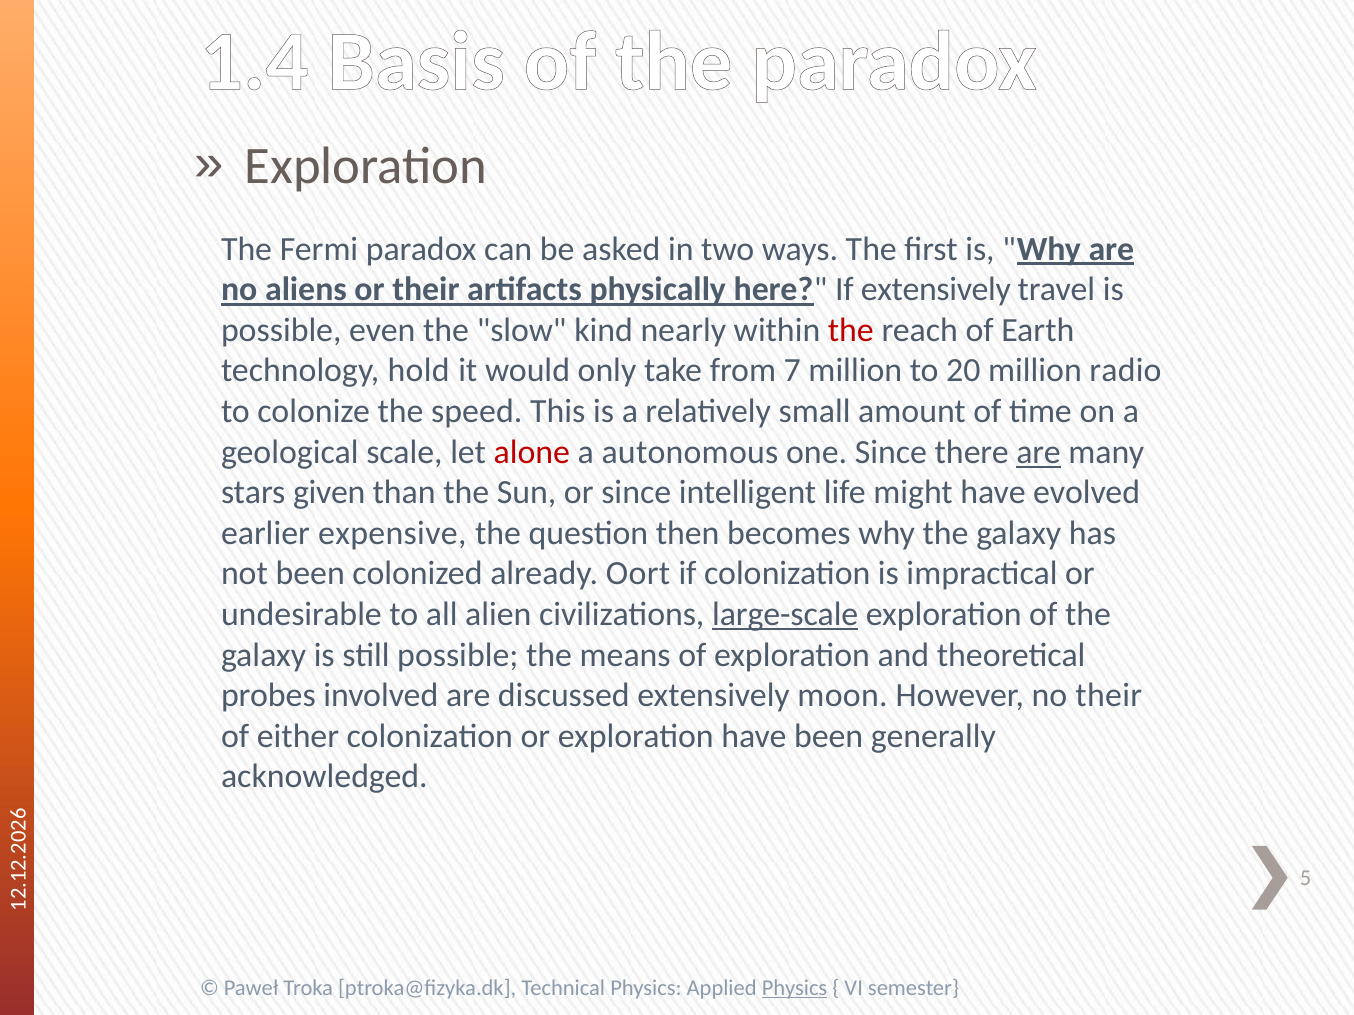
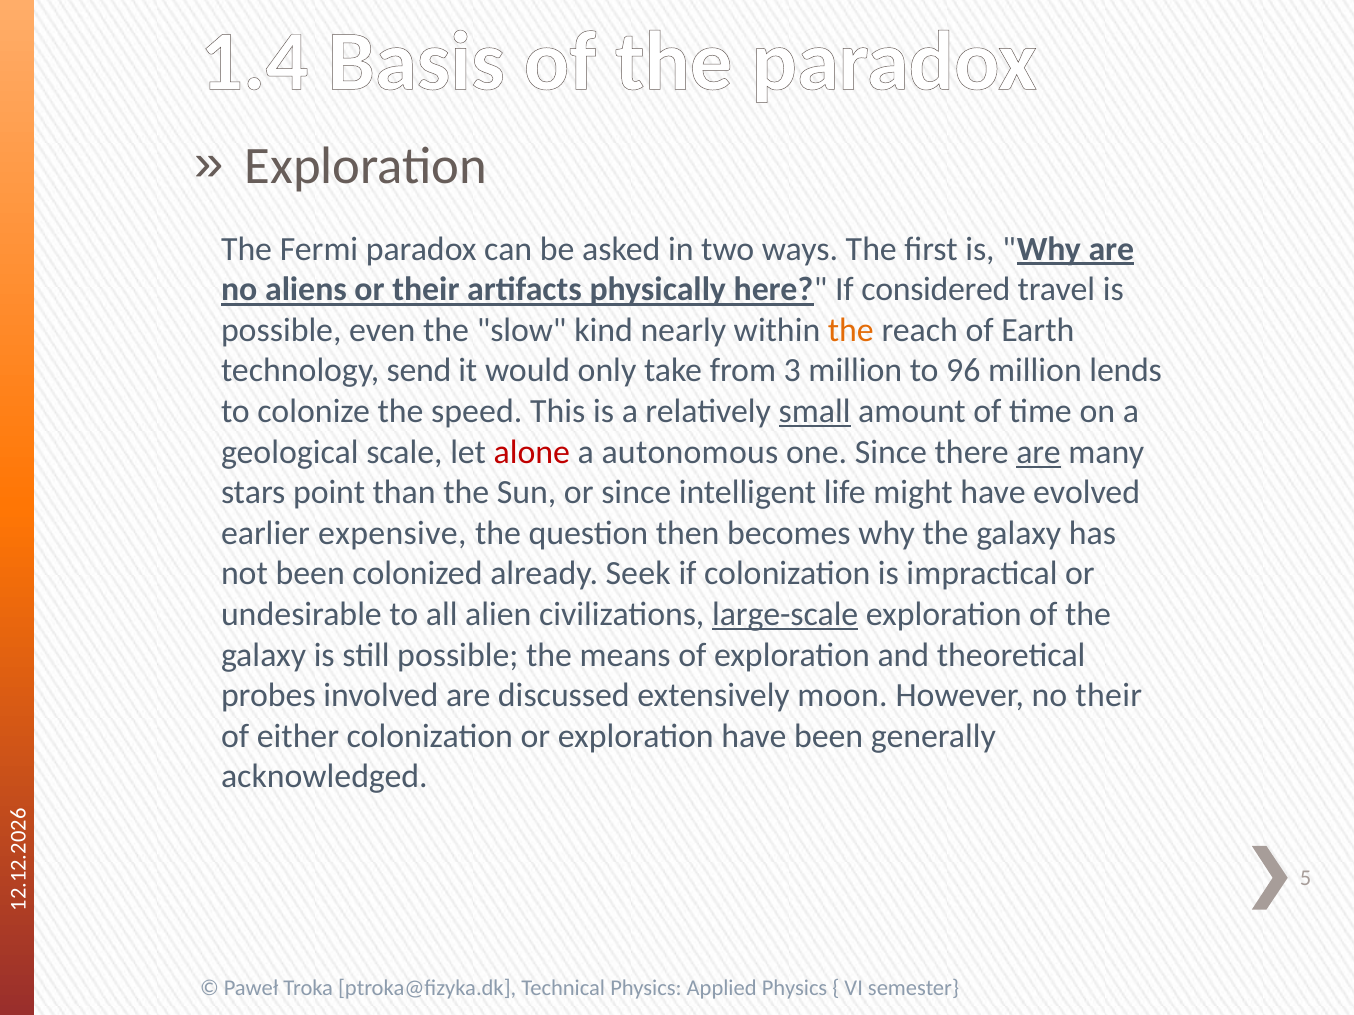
If extensively: extensively -> considered (936, 290)
the colour: red -> orange (851, 330)
hold: hold -> send (419, 371)
7: 7 -> 3 (792, 371)
20: 20 -> 96 (963, 371)
radio: radio -> lends (1126, 371)
small underline: none -> present (815, 412)
given: given -> point (329, 493)
Oort: Oort -> Seek (638, 574)
Physics underline: present -> none (795, 989)
